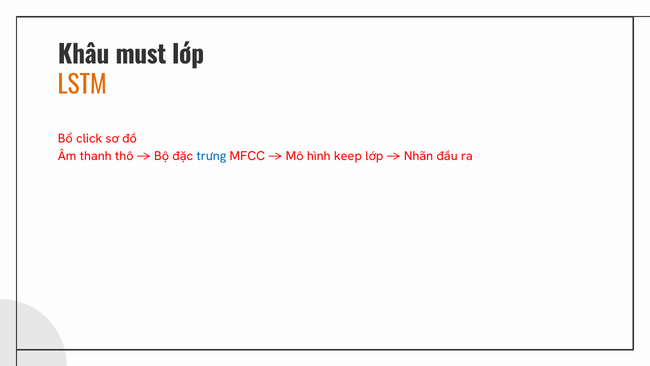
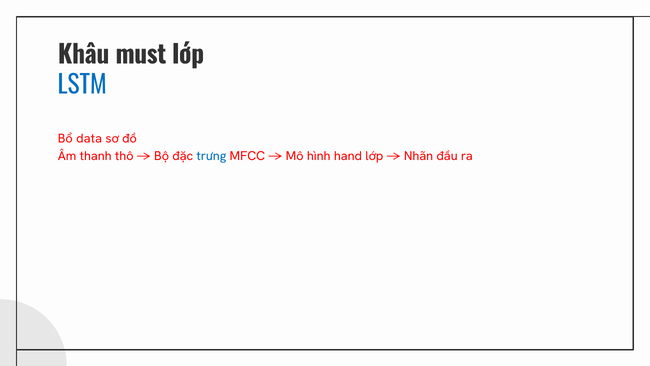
LSTM colour: orange -> blue (82, 85)
click: click -> data (89, 139)
keep: keep -> hand (348, 156)
